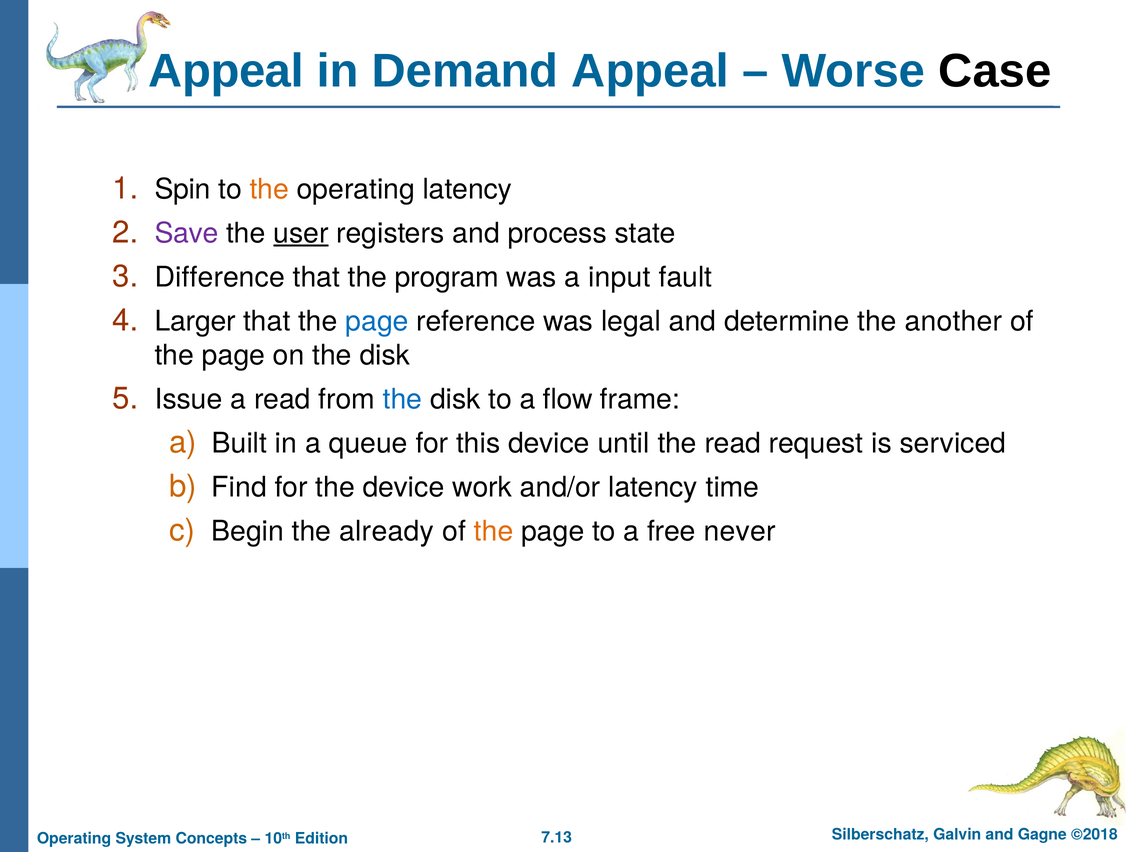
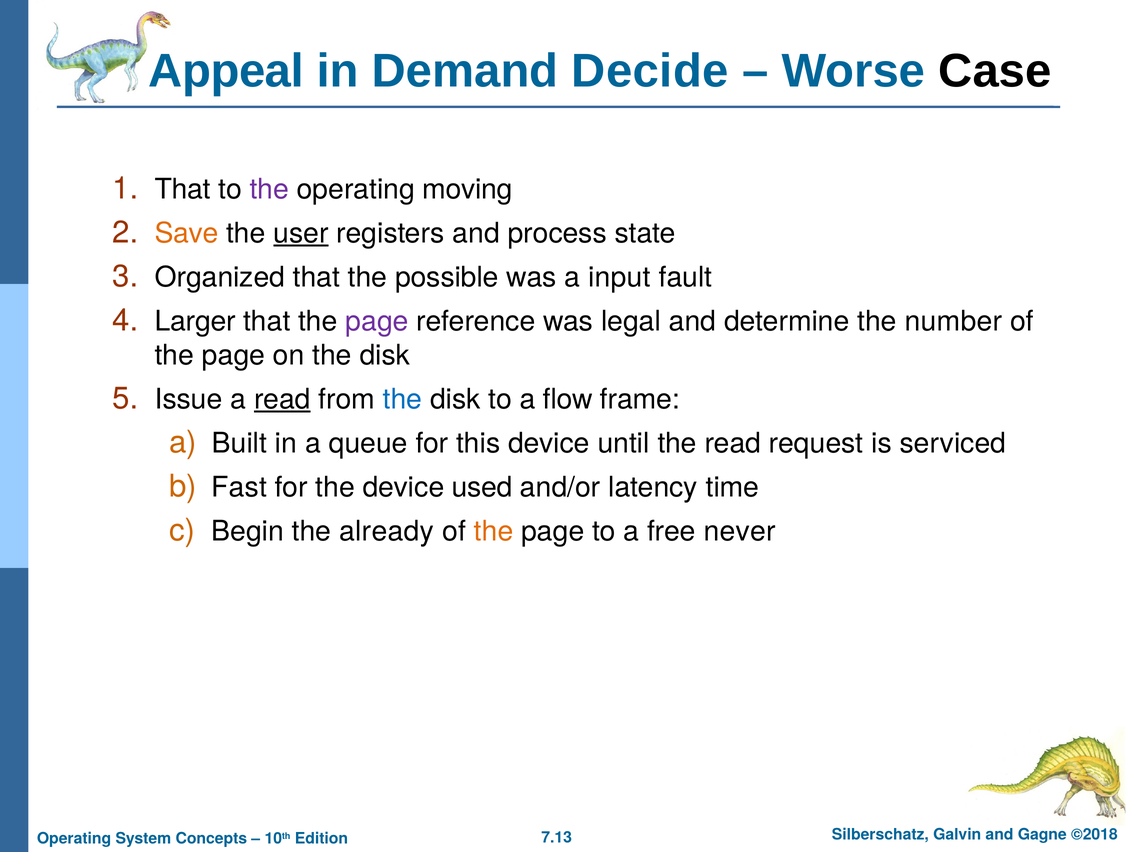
Demand Appeal: Appeal -> Decide (650, 71)
Spin: Spin -> That (183, 189)
the colour: orange -> purple (269, 189)
operating latency: latency -> moving (467, 189)
Save colour: purple -> orange (187, 233)
Difference: Difference -> Organized (220, 277)
program: program -> possible (447, 277)
page colour: blue -> purple (377, 321)
another: another -> number (953, 321)
read underline: none -> present (282, 399)
Find: Find -> Fast (239, 487)
work: work -> used (482, 487)
